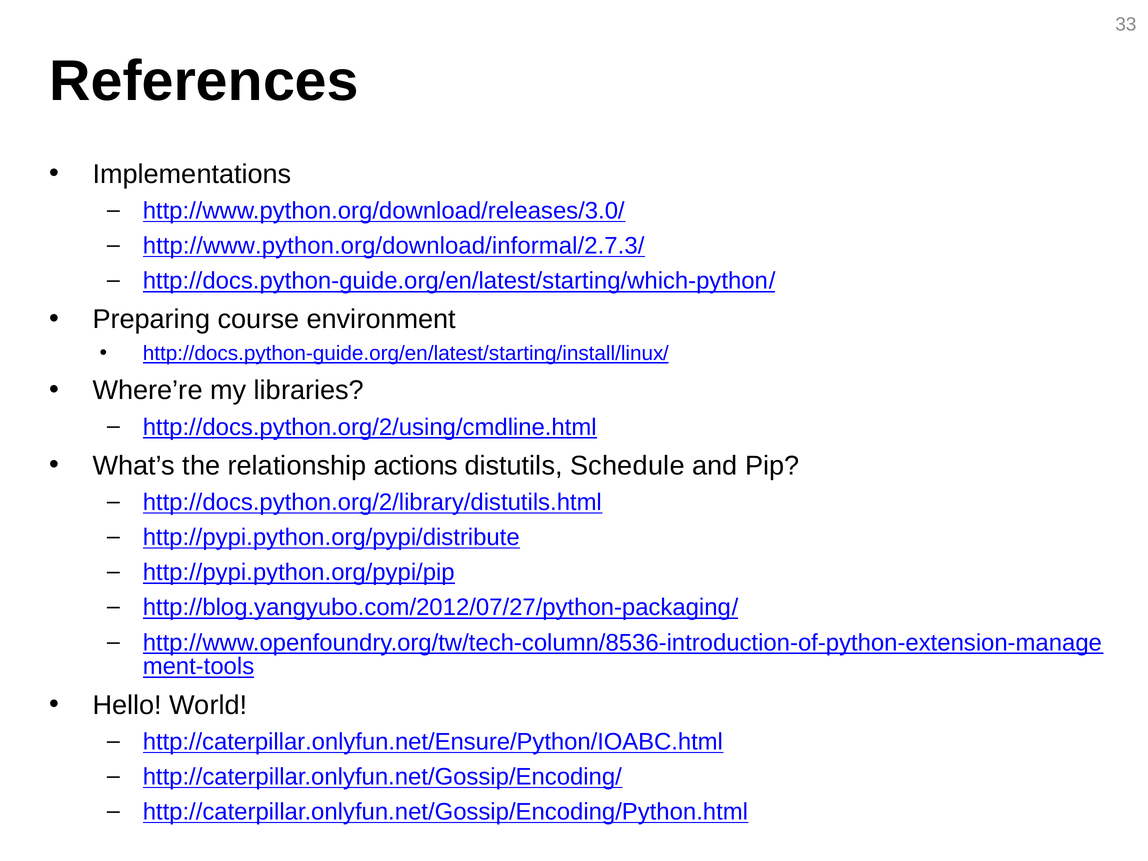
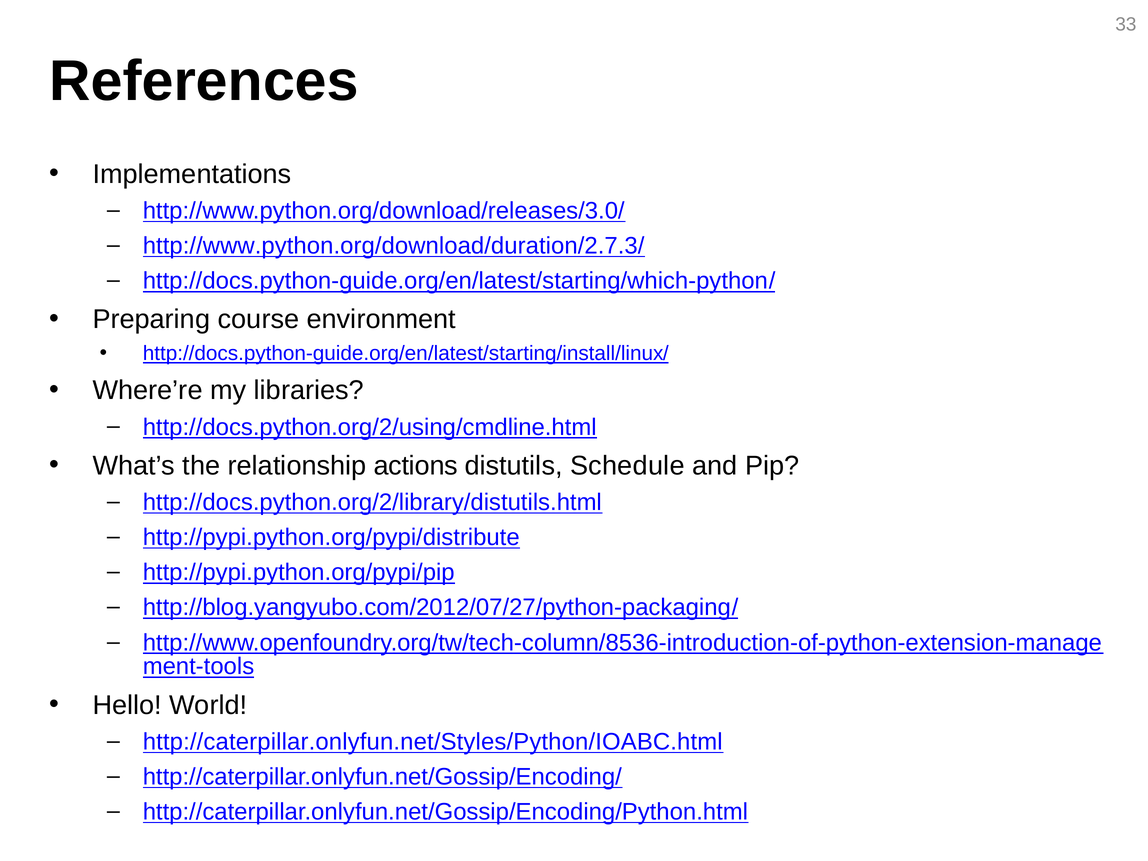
http://www.python.org/download/informal/2.7.3/: http://www.python.org/download/informal/2.7.3/ -> http://www.python.org/download/duration/2.7.3/ (394, 246)
http://caterpillar.onlyfun.net/Ensure/Python/IOABC.html: http://caterpillar.onlyfun.net/Ensure/Python/IOABC.html -> http://caterpillar.onlyfun.net/Styles/Python/IOABC.html (433, 742)
